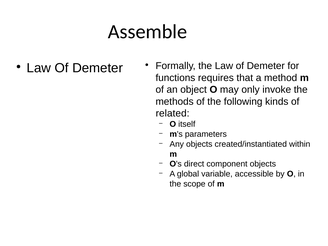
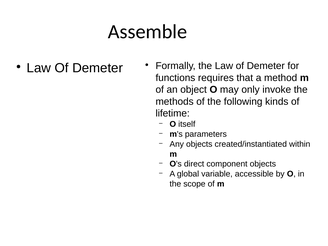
related: related -> lifetime (173, 113)
